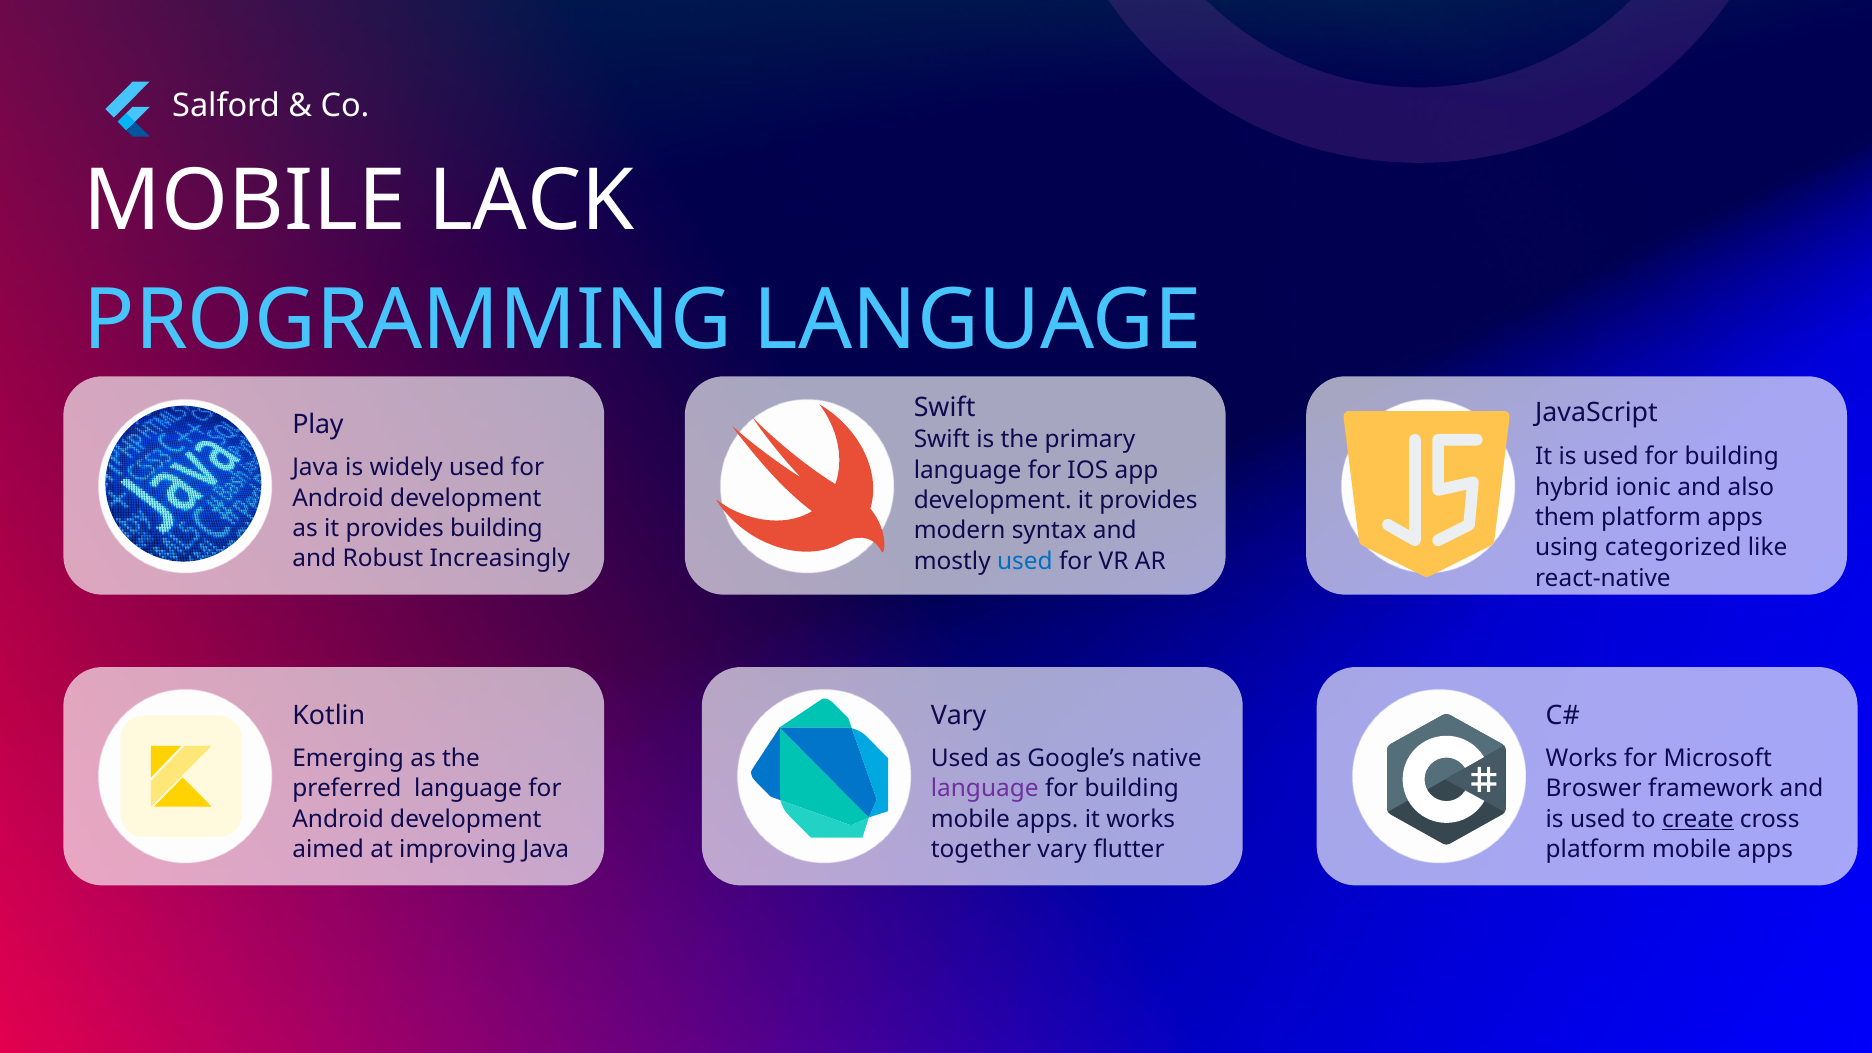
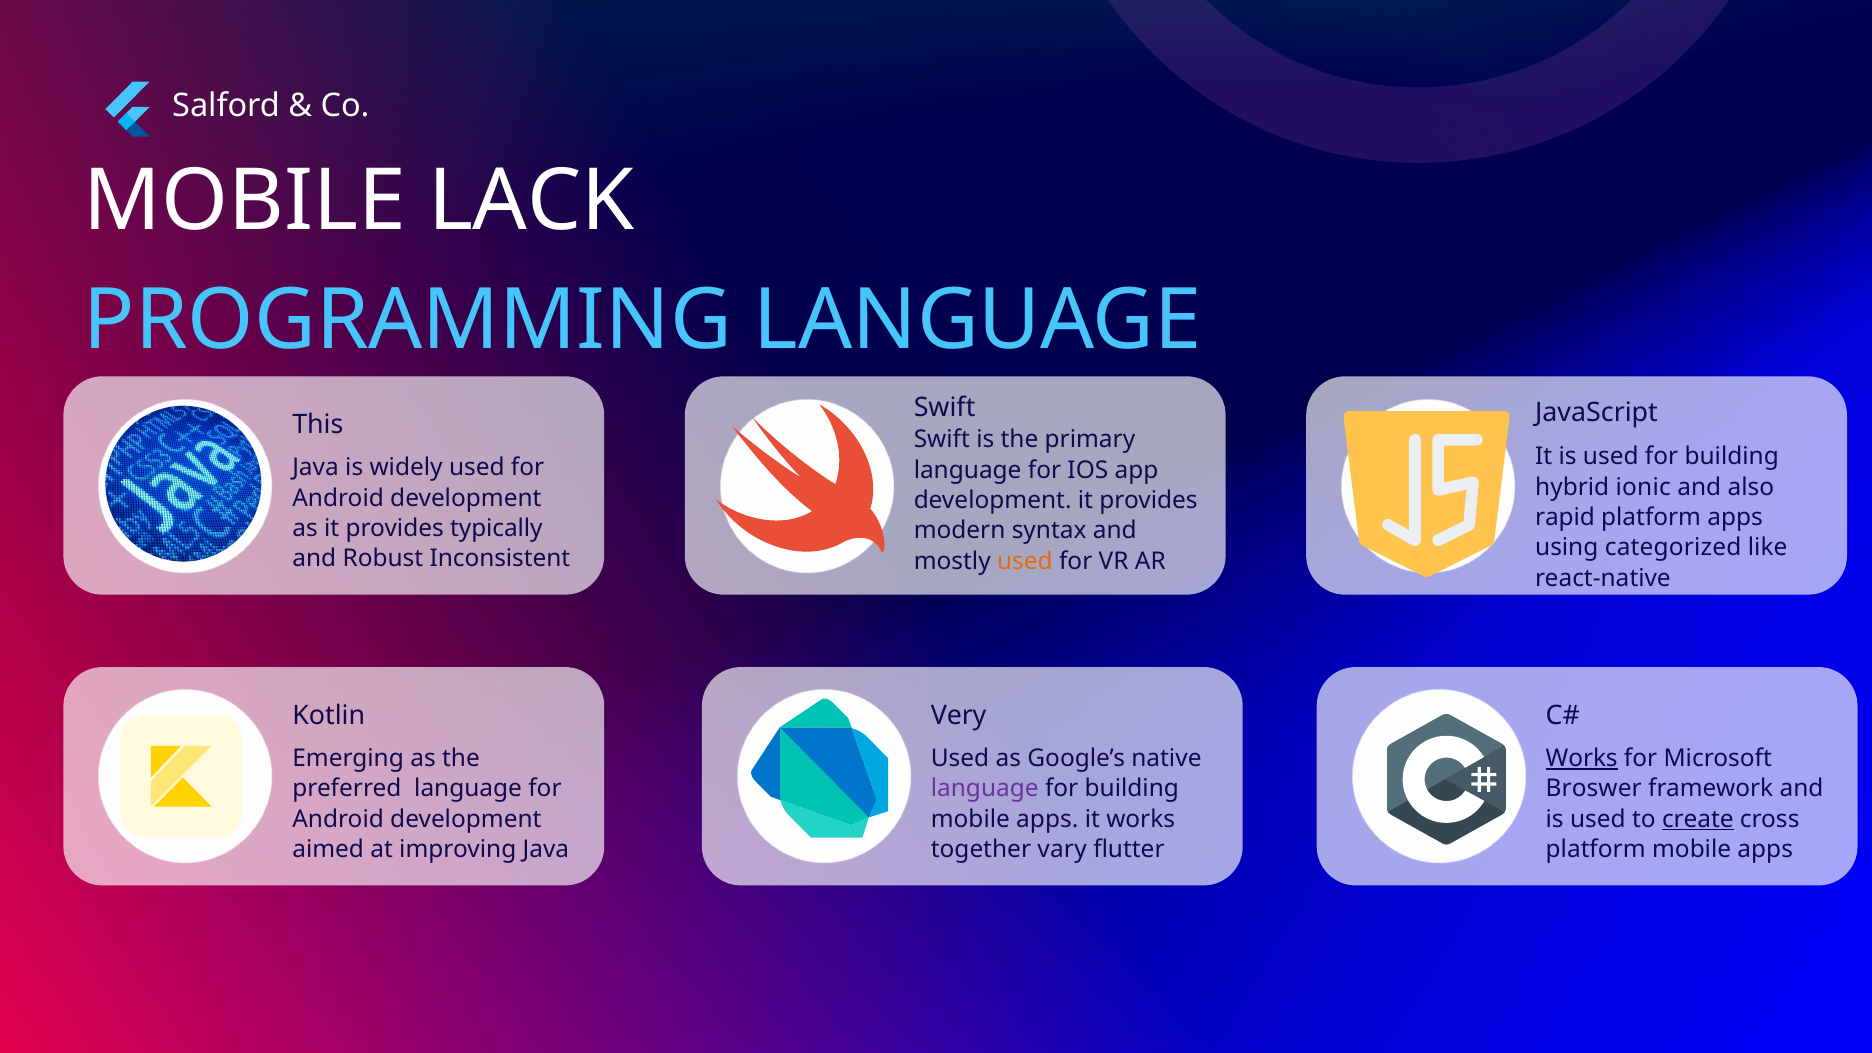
Play: Play -> This (318, 425)
them: them -> rapid (1565, 517)
provides building: building -> typically (496, 528)
Increasingly: Increasingly -> Inconsistent (500, 559)
used colour: blue -> orange (1025, 561)
Vary: Vary -> Very (959, 716)
Works underline: none -> present (1582, 759)
